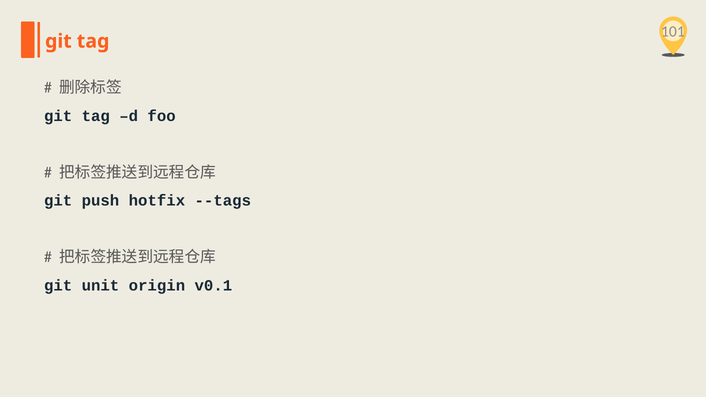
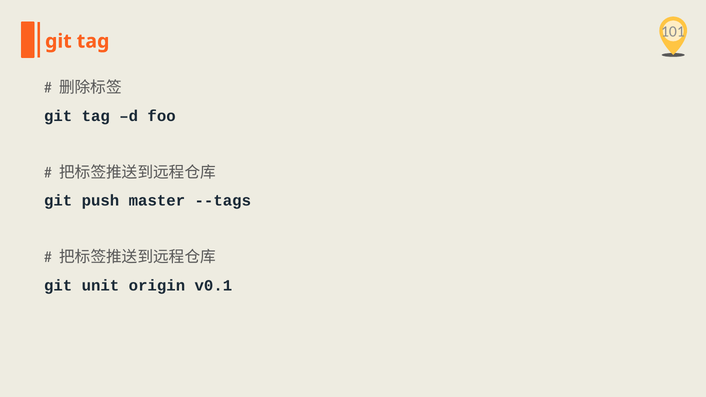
hotfix: hotfix -> master (157, 201)
